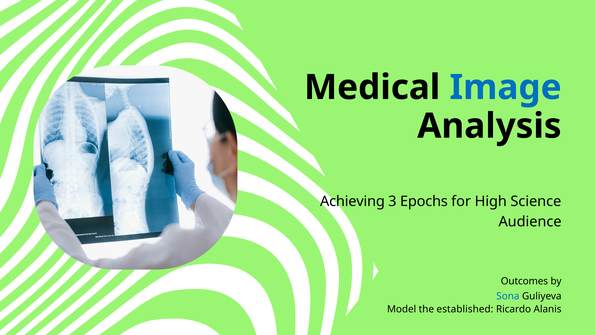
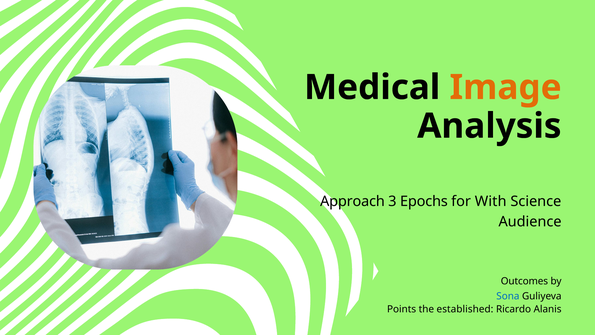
Image colour: blue -> orange (506, 87)
Achieving: Achieving -> Approach (352, 201)
High: High -> With (491, 201)
Model: Model -> Points (402, 309)
